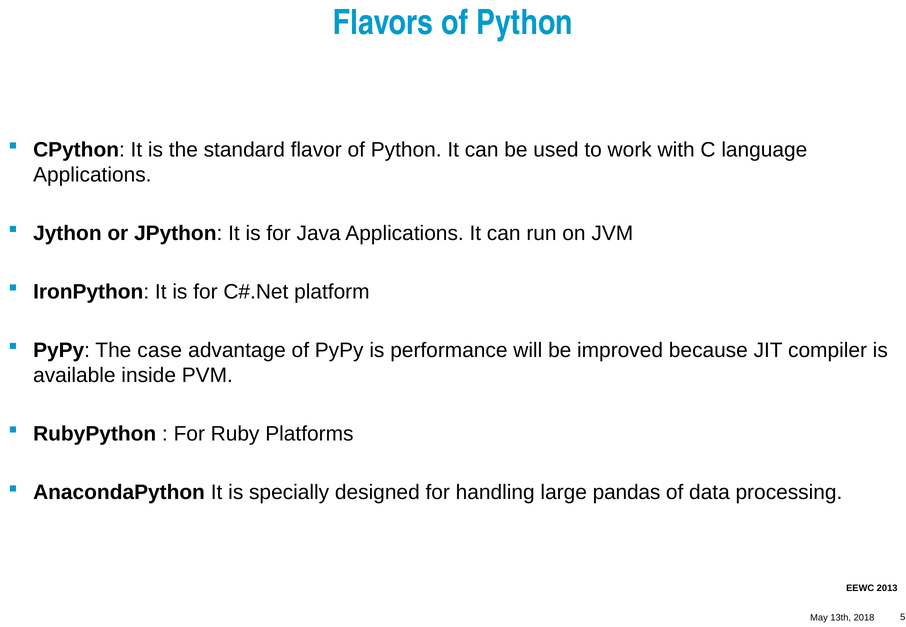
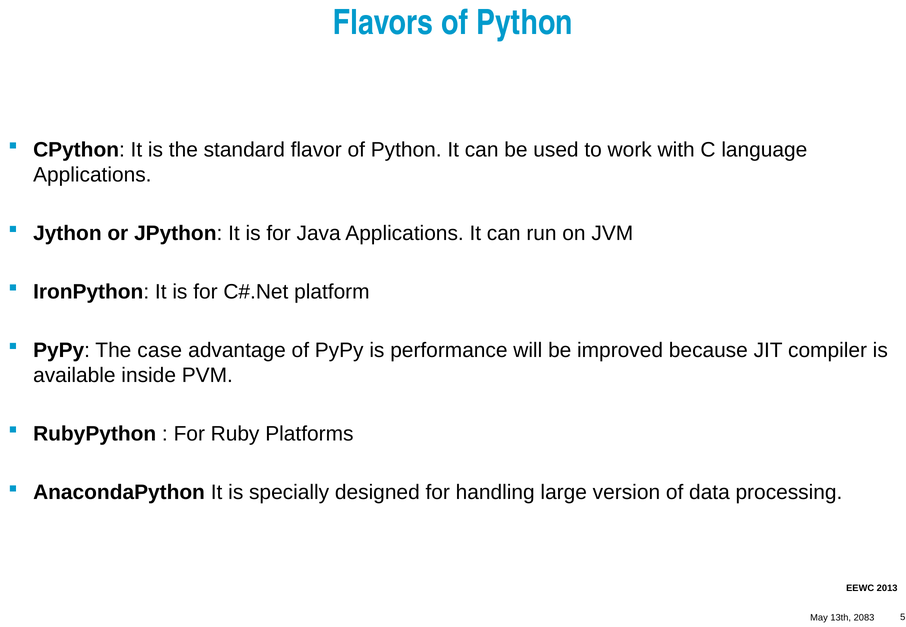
pandas: pandas -> version (626, 493)
2018: 2018 -> 2083 (864, 618)
